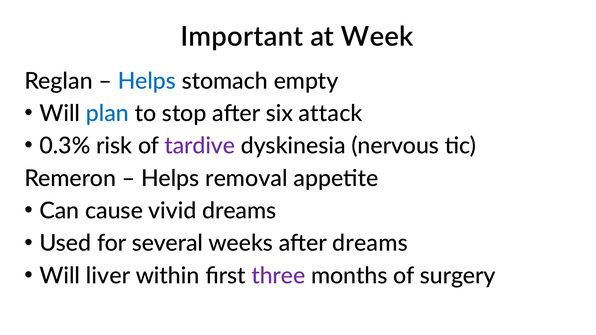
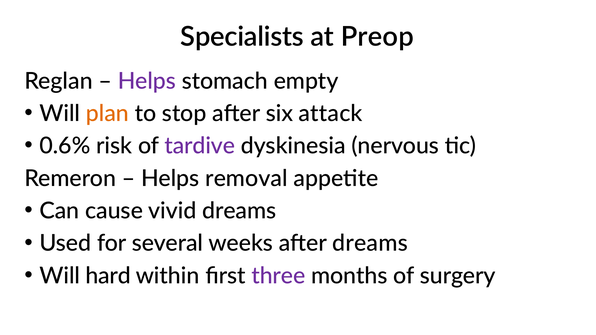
Important: Important -> Specialists (242, 37)
Week: Week -> Preop (377, 37)
Helps colour: blue -> purple (147, 81)
plan colour: blue -> orange (107, 114)
0.3%: 0.3% -> 0.6% (65, 146)
liver: liver -> hard (108, 276)
